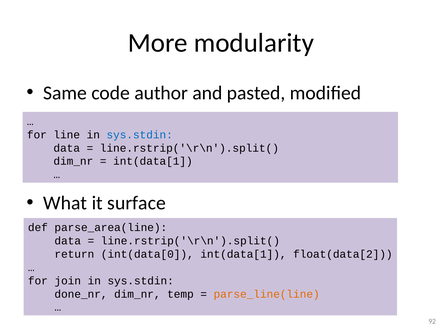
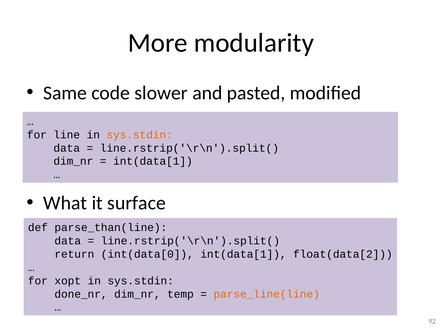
author: author -> slower (161, 93)
sys.stdin colour: blue -> orange (140, 135)
parse_area(line: parse_area(line -> parse_than(line (111, 227)
join: join -> xopt (68, 280)
